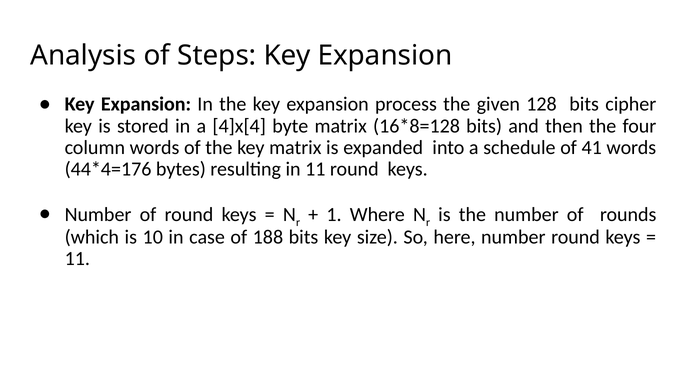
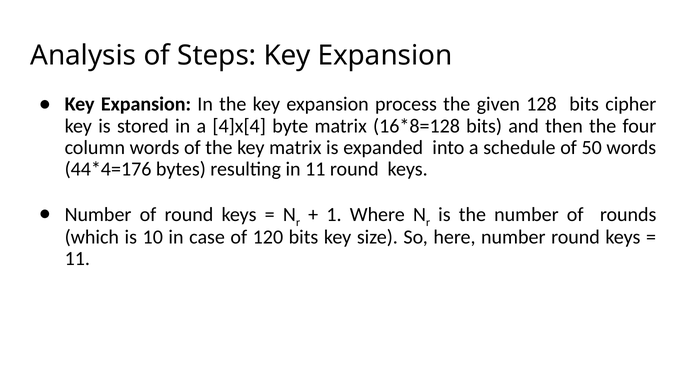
41: 41 -> 50 (592, 147)
188: 188 -> 120 (268, 237)
